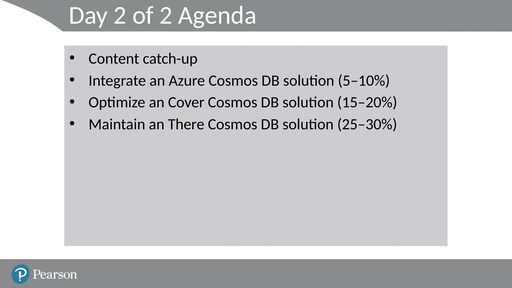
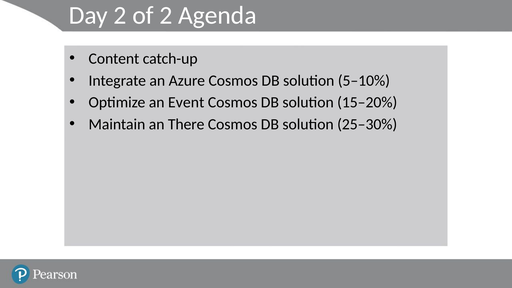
Cover: Cover -> Event (186, 102)
